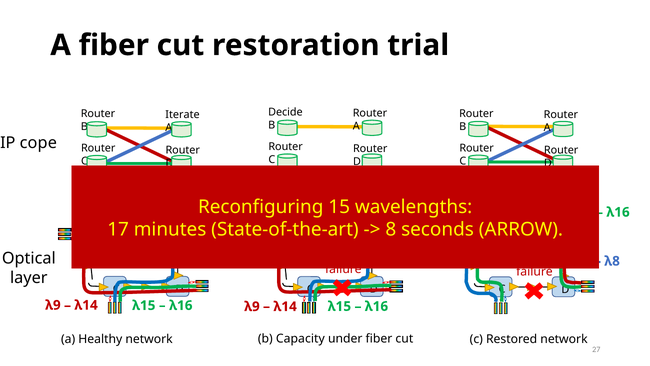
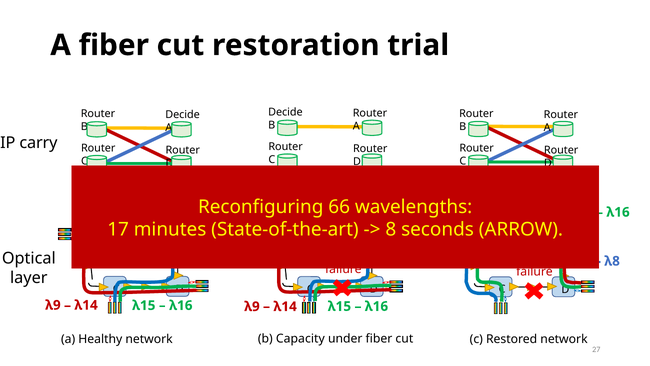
Iterate: Iterate -> Decide (183, 114)
cope: cope -> carry (38, 143)
15: 15 -> 66 (339, 207)
